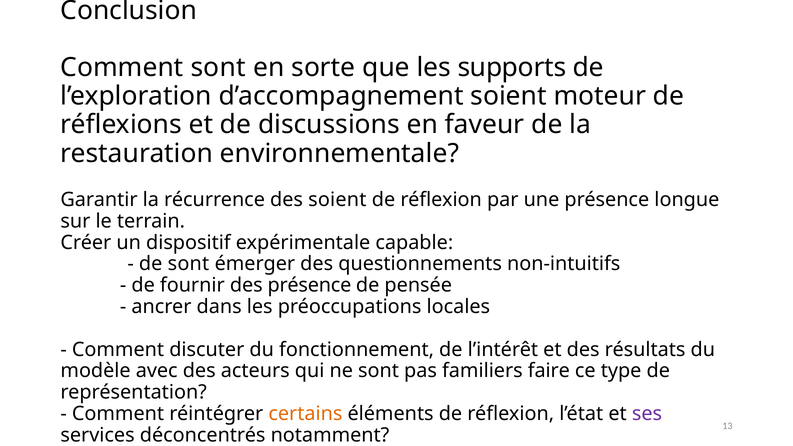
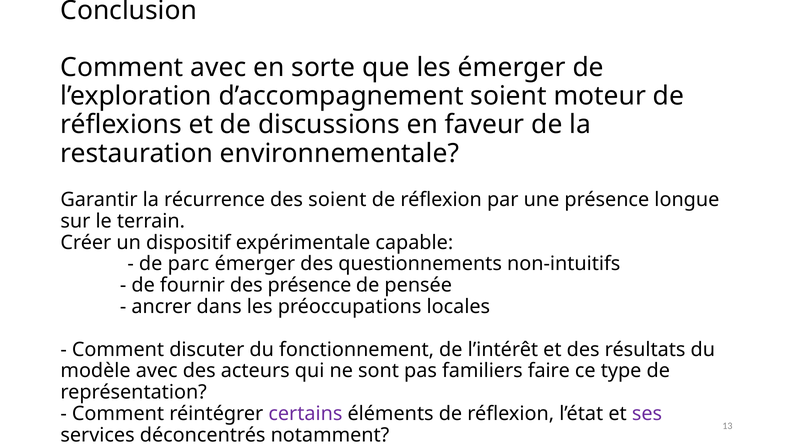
Comment sont: sont -> avec (218, 68)
les supports: supports -> émerger (512, 68)
de sont: sont -> parc (188, 264)
certains colour: orange -> purple (305, 414)
